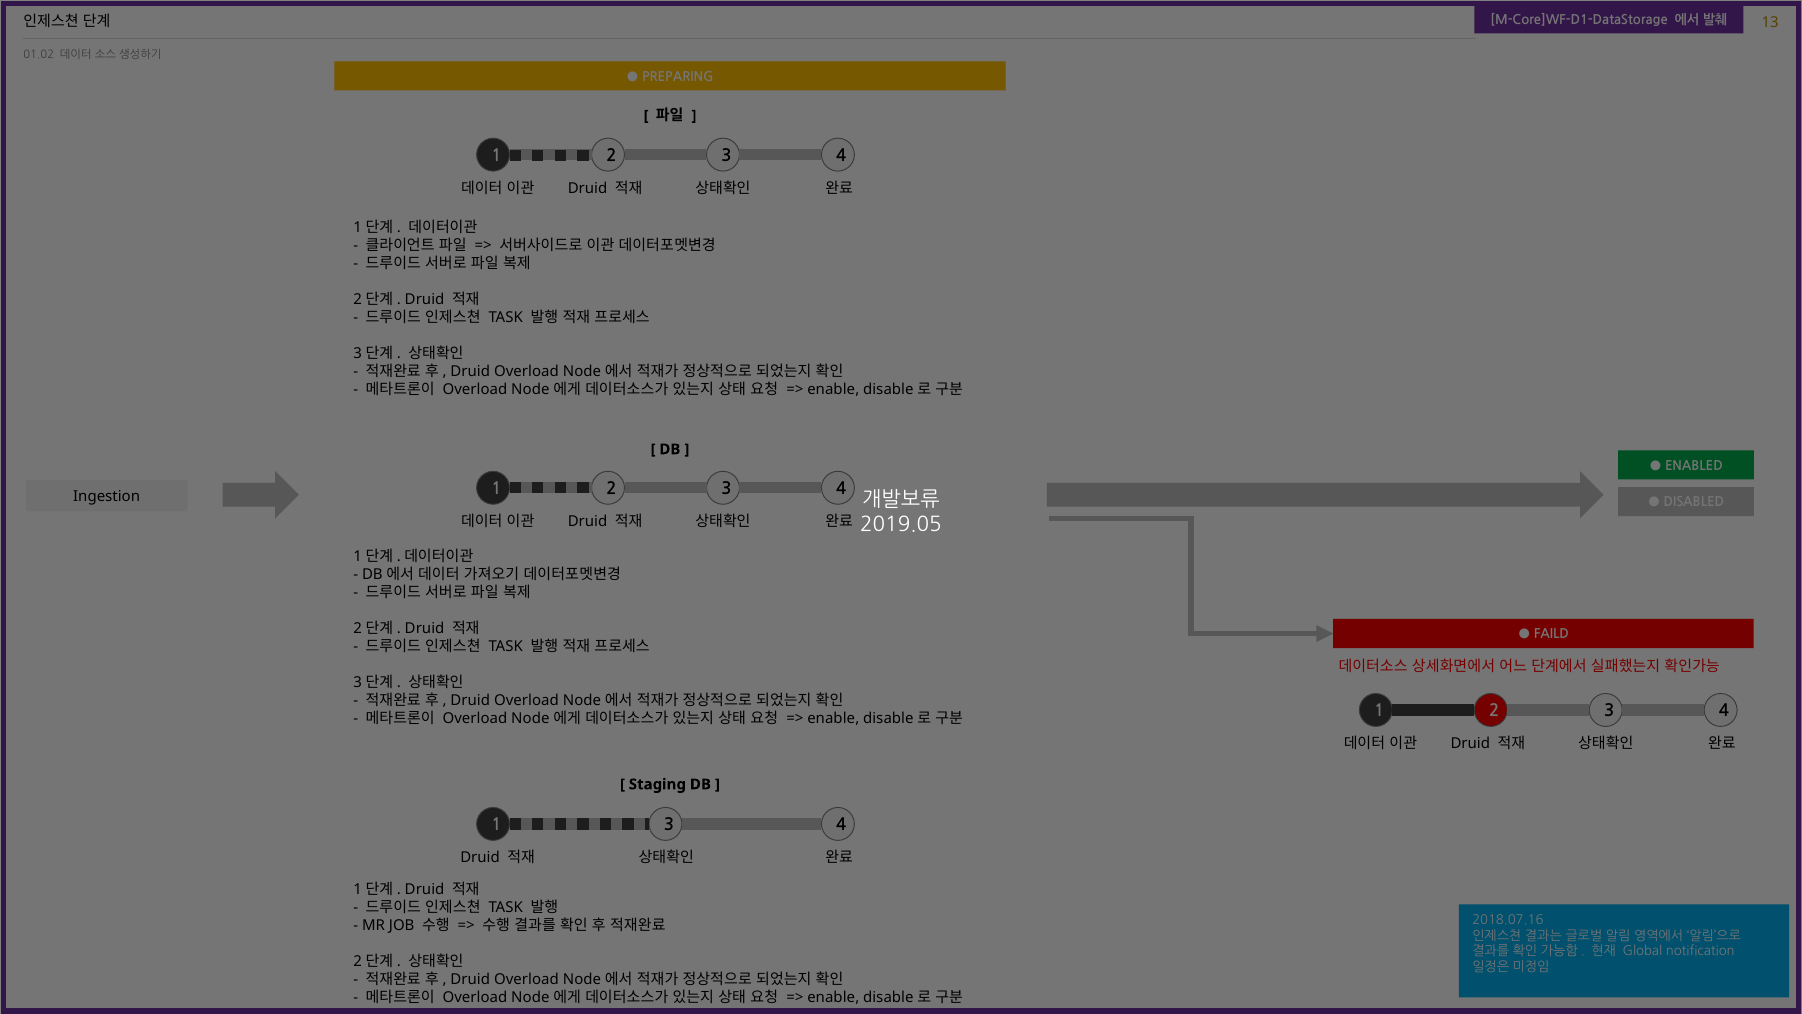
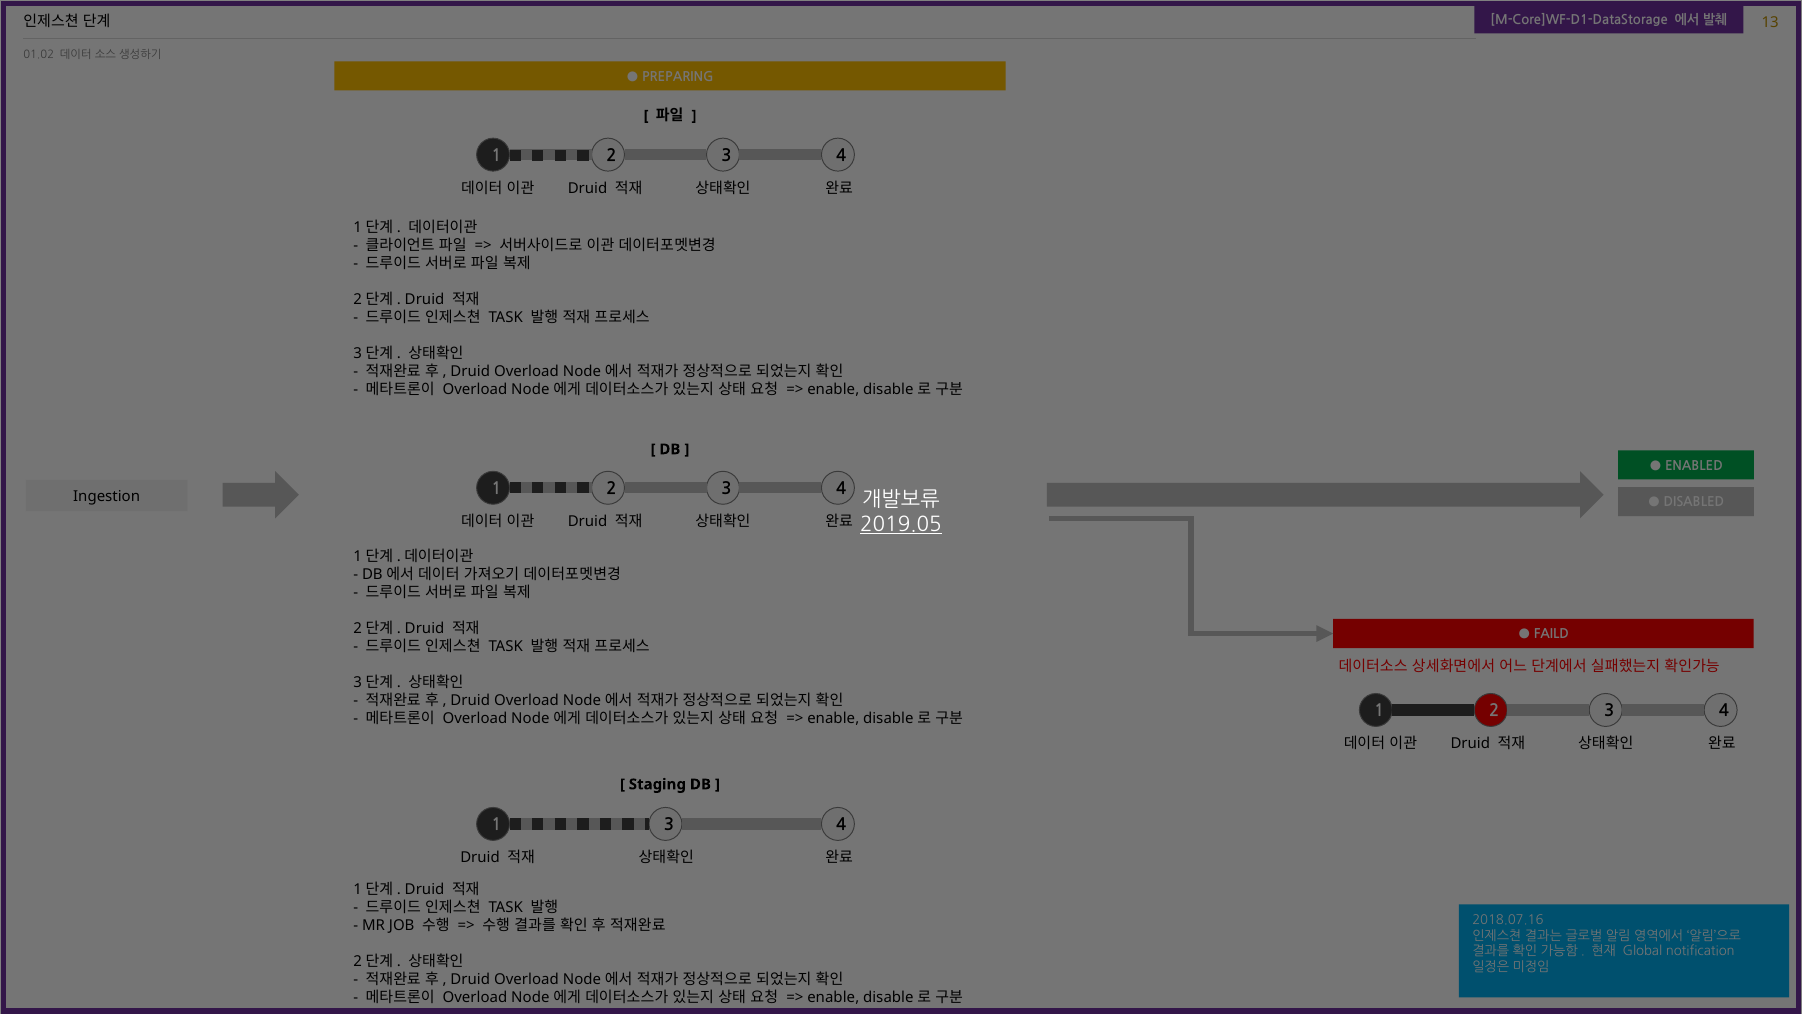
2019.05 underline: none -> present (901, 524)
